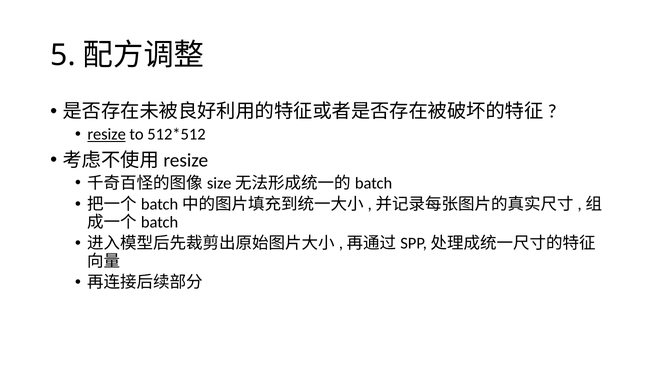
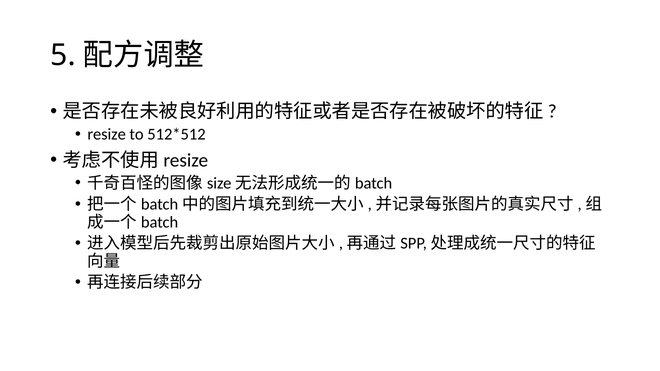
resize underline: present -> none (107, 134)
